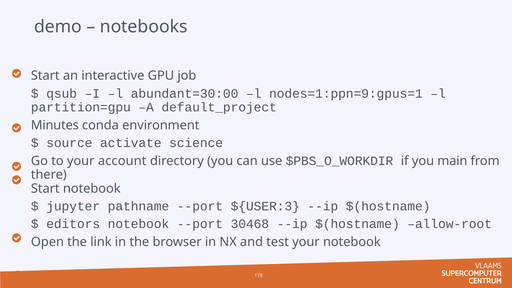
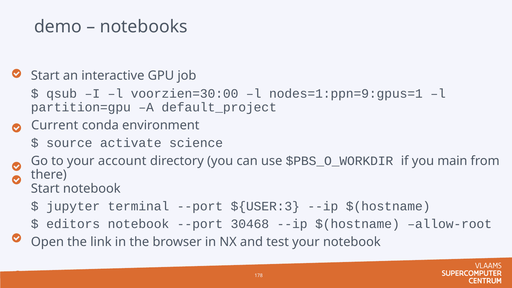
abundant=30:00: abundant=30:00 -> voorzien=30:00 (185, 94)
Minutes: Minutes -> Current (55, 125)
pathname: pathname -> terminal (138, 206)
